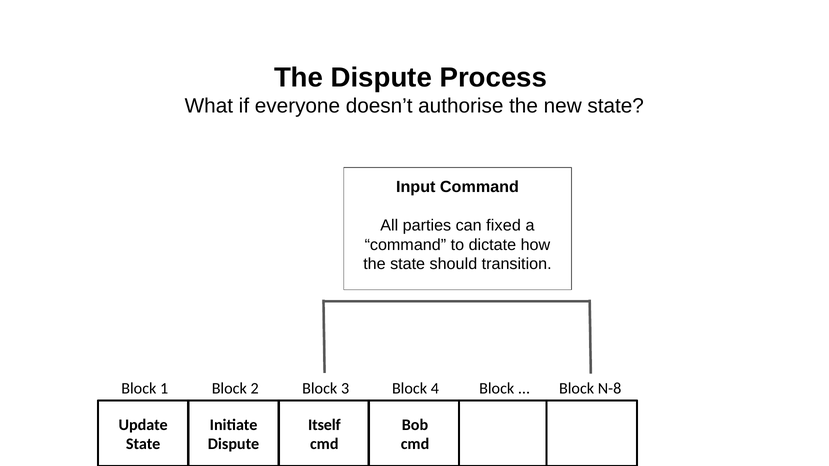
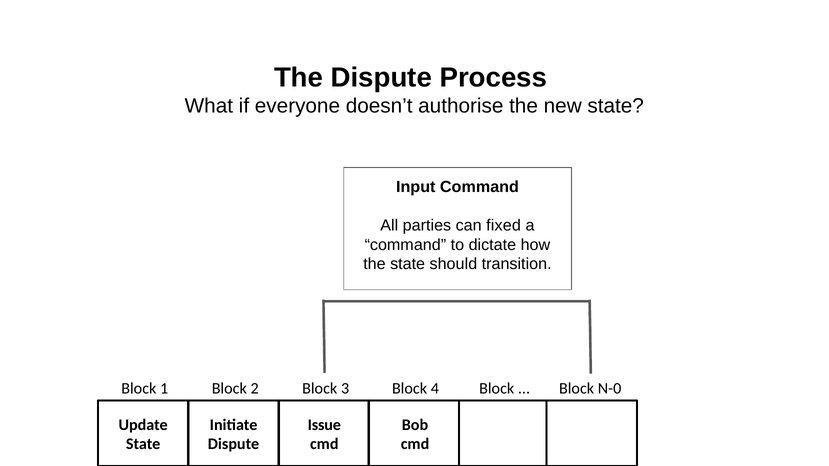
N-8: N-8 -> N-0 (610, 389)
Itself: Itself -> Issue (324, 425)
